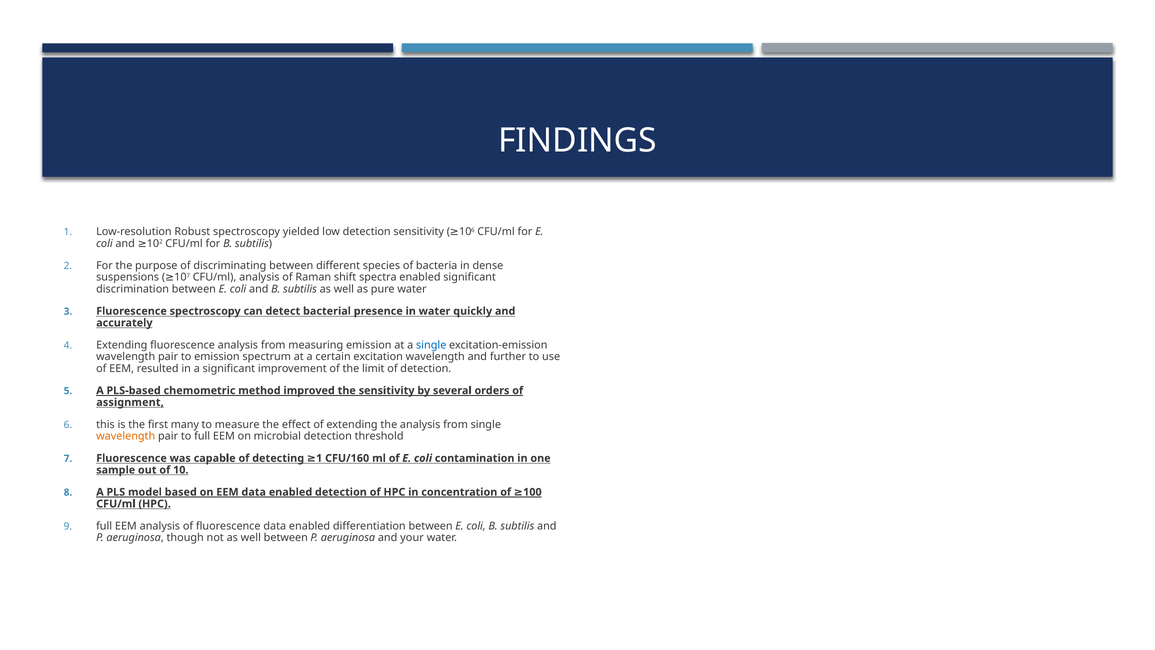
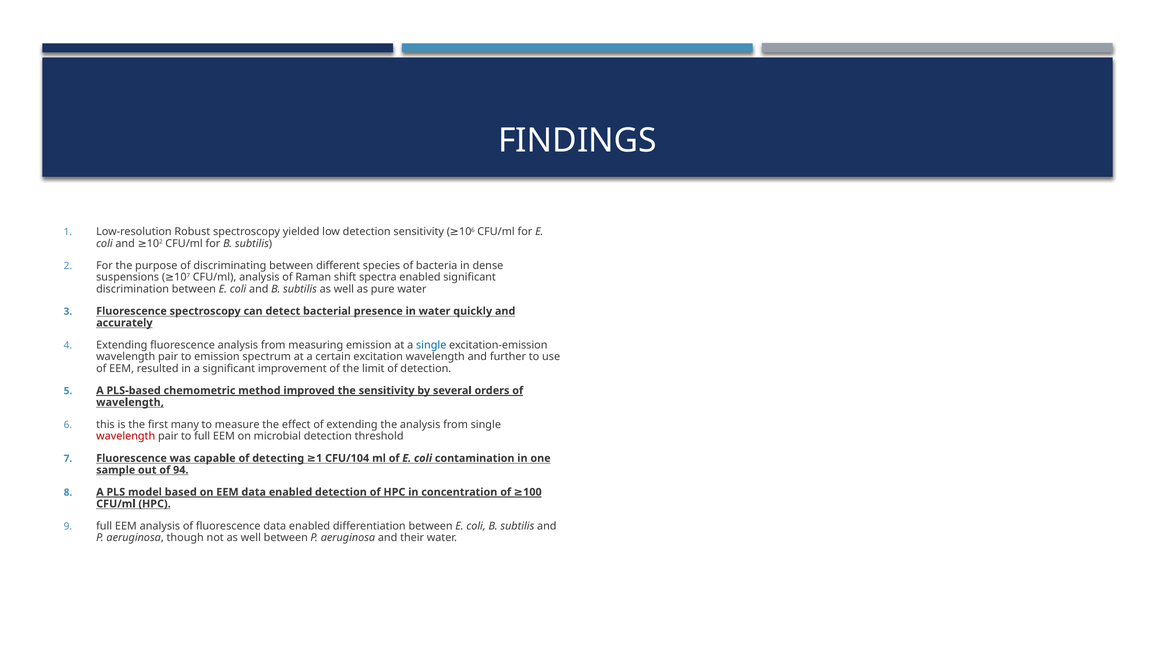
assignment: assignment -> wavelength (130, 402)
wavelength colour: orange -> red (126, 436)
CFU/160: CFU/160 -> CFU/104 (347, 458)
of 10: 10 -> 94 (181, 470)
your: your -> their (412, 537)
